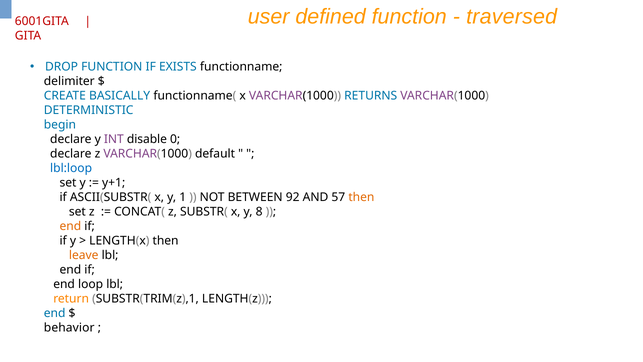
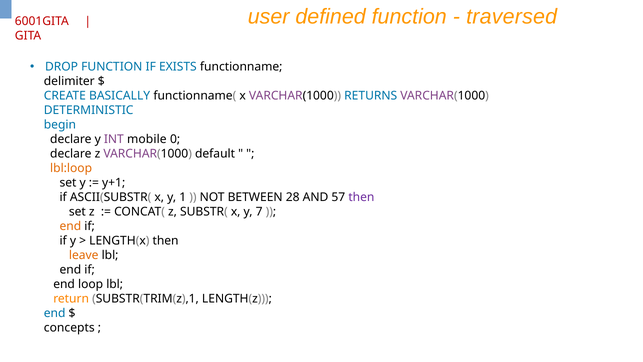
disable: disable -> mobile (147, 139)
lbl:loop colour: blue -> orange (71, 168)
92: 92 -> 28 (293, 197)
then colour: orange -> purple (361, 197)
8: 8 -> 7 (259, 211)
behavior: behavior -> concepts (69, 327)
